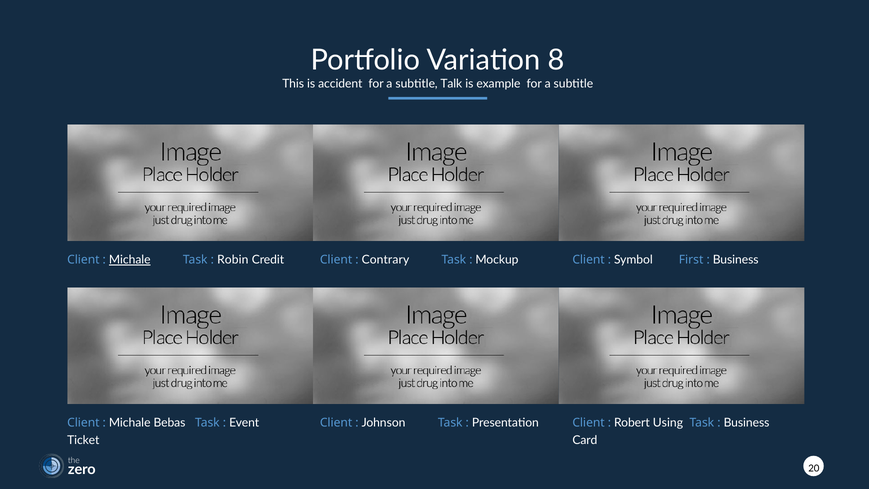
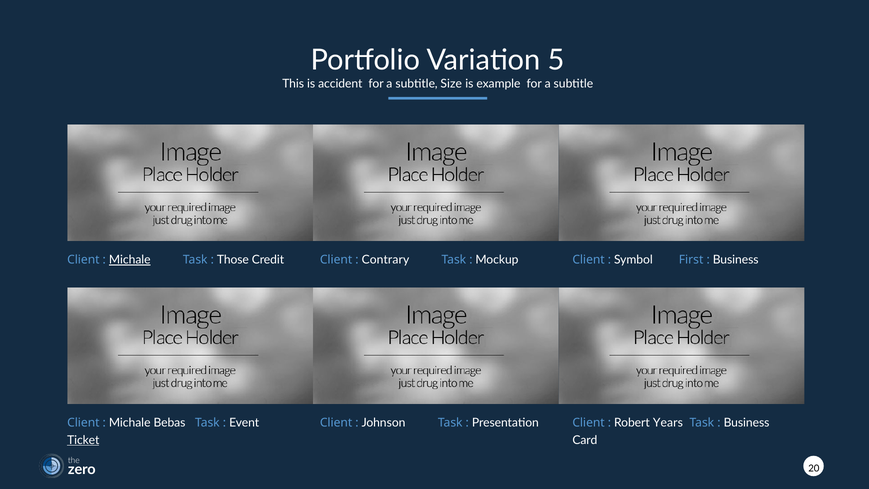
8: 8 -> 5 (556, 60)
Talk: Talk -> Size (451, 84)
Robin: Robin -> Those (233, 260)
Using: Using -> Years (668, 423)
Ticket underline: none -> present (83, 440)
